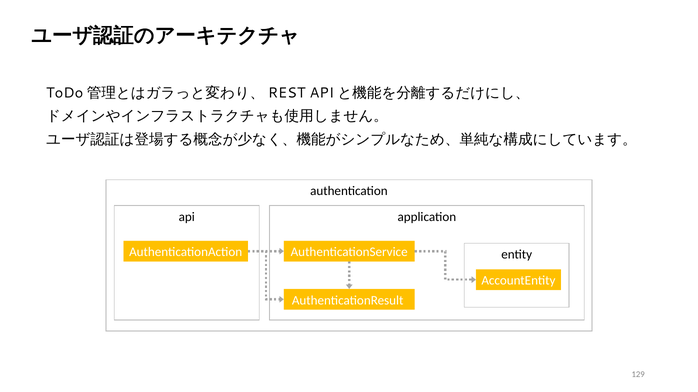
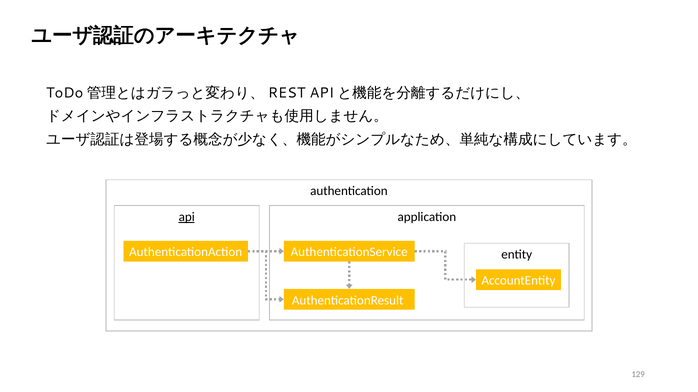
api underline: none -> present (187, 217)
